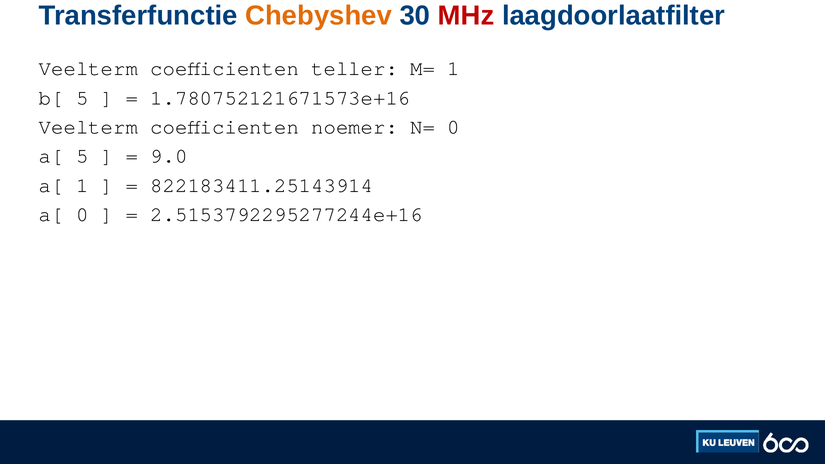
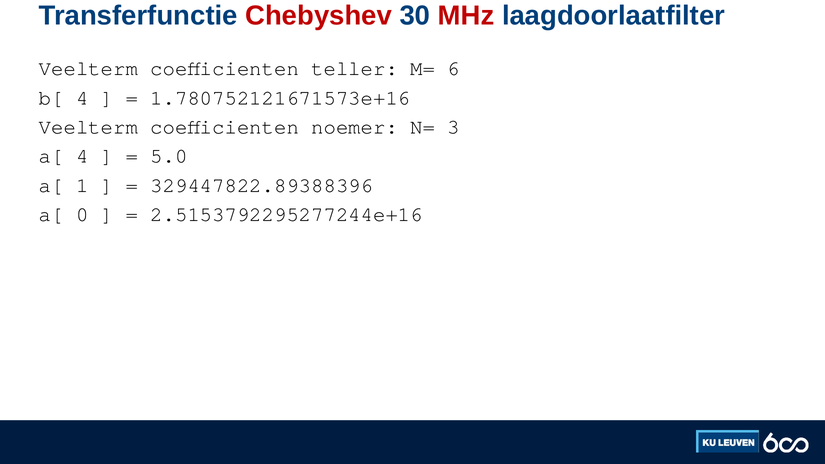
Chebyshev colour: orange -> red (319, 16)
M= 1: 1 -> 6 (454, 68)
b[ 5: 5 -> 4 (82, 98)
N= 0: 0 -> 3 (454, 127)
a[ 5: 5 -> 4 (82, 156)
9.0: 9.0 -> 5.0 (169, 156)
822183411.25143914: 822183411.25143914 -> 329447822.89388396 (262, 185)
